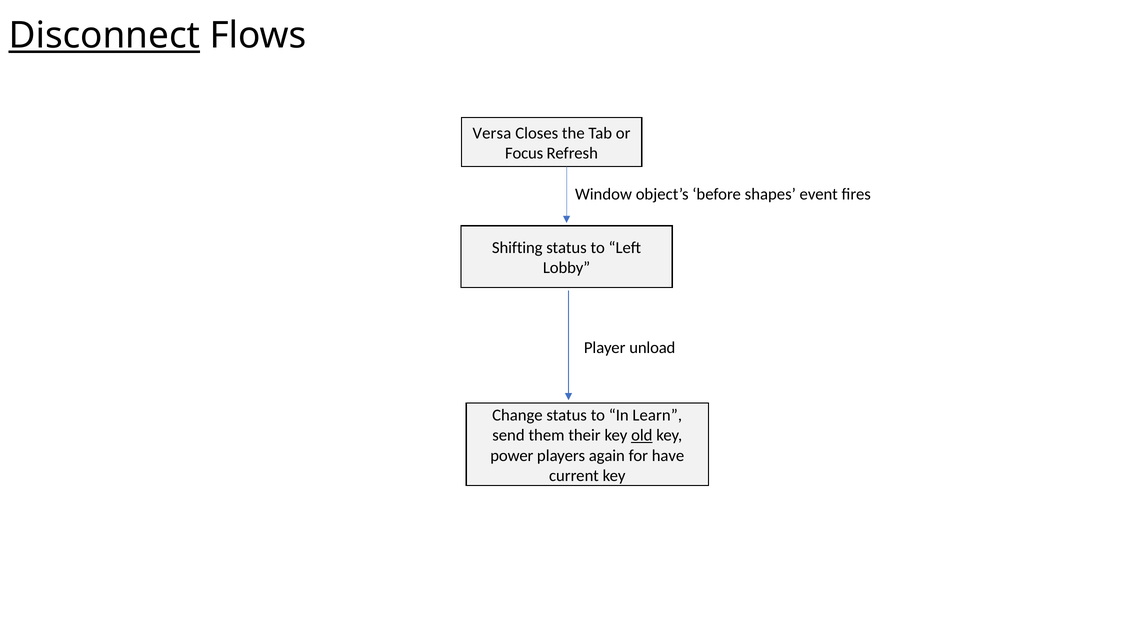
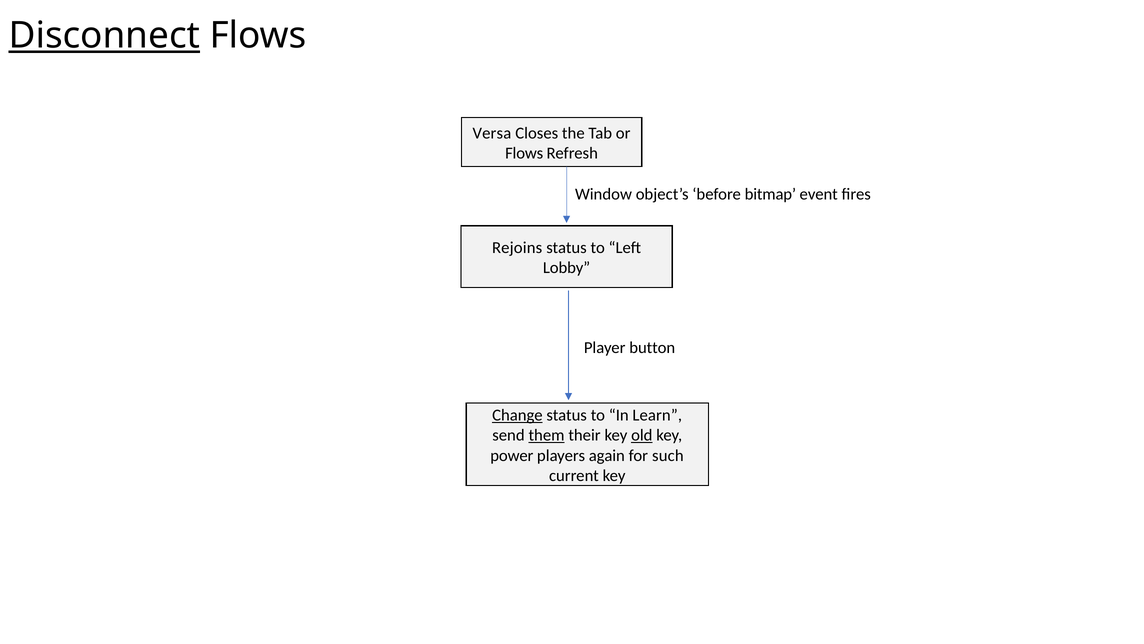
Focus: Focus -> Flows (524, 153)
shapes: shapes -> bitmap (770, 194)
Shifting: Shifting -> Rejoins (517, 248)
unload: unload -> button (652, 347)
Change underline: none -> present (517, 415)
them underline: none -> present (547, 435)
have: have -> such (668, 455)
